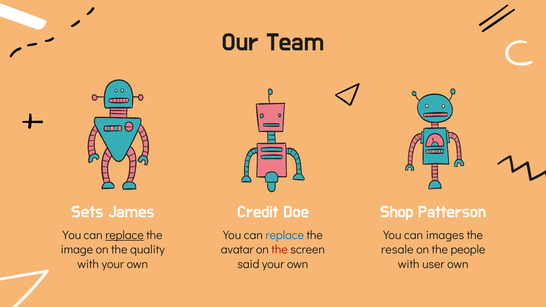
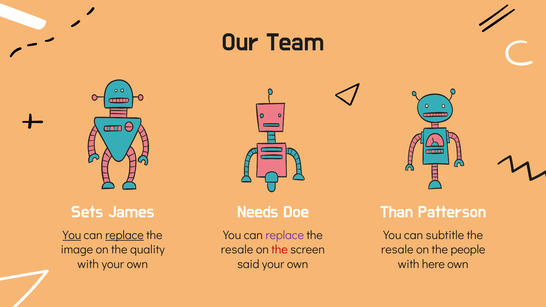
Credit: Credit -> Needs (258, 212)
Shop: Shop -> Than (397, 212)
You underline: none -> present (72, 235)
replace colour: blue -> purple (285, 235)
images: images -> subtitle (445, 235)
avatar: avatar -> resale (237, 250)
user: user -> here (433, 264)
